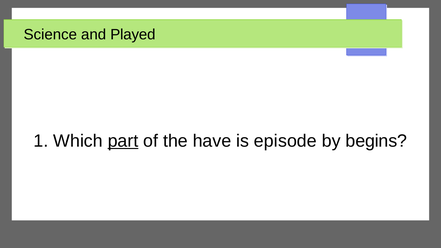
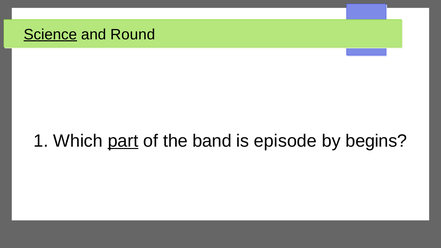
Science underline: none -> present (50, 34)
Played: Played -> Round (133, 34)
have: have -> band (212, 141)
